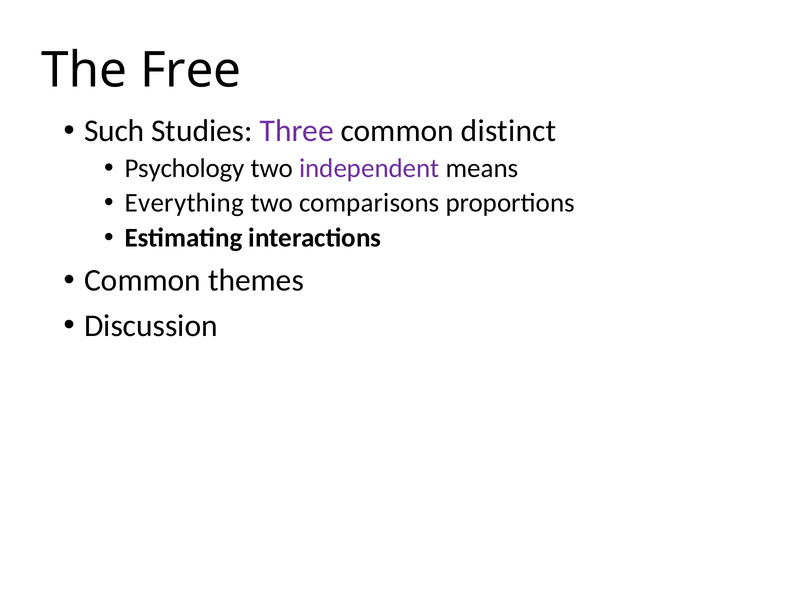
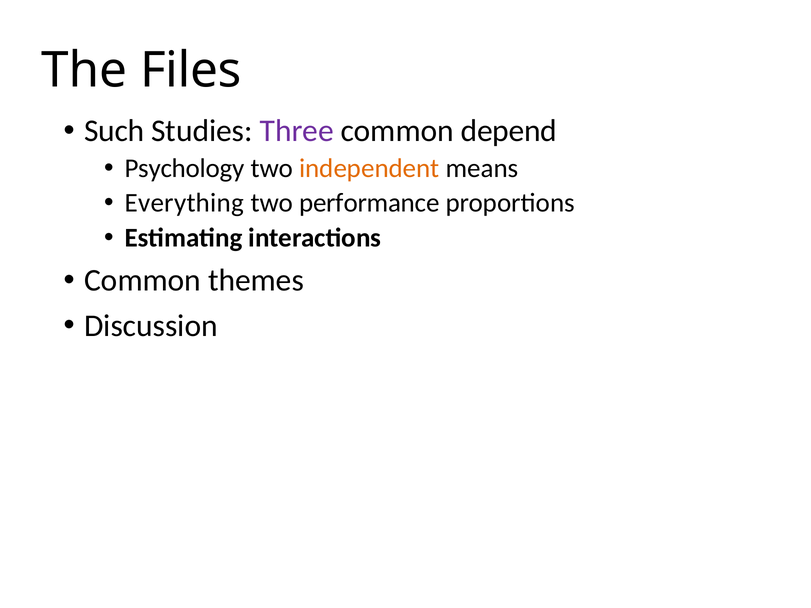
Free: Free -> Files (191, 71)
distinct: distinct -> depend (509, 131)
independent colour: purple -> orange (369, 168)
comparisons: comparisons -> performance (369, 203)
